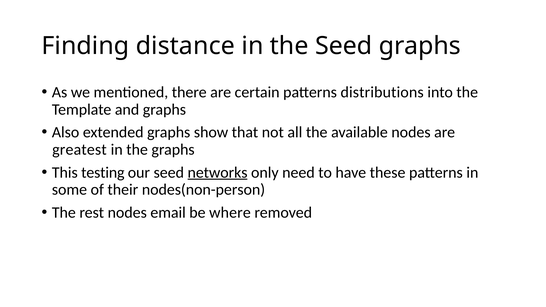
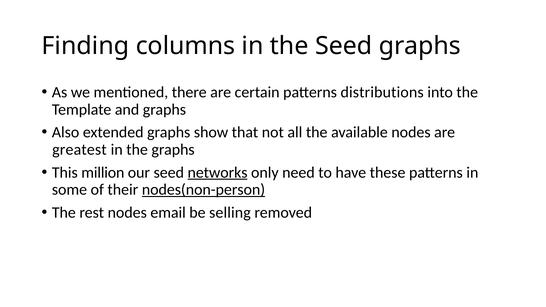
distance: distance -> columns (185, 46)
testing: testing -> million (103, 173)
nodes(non-person underline: none -> present (203, 190)
where: where -> selling (230, 213)
